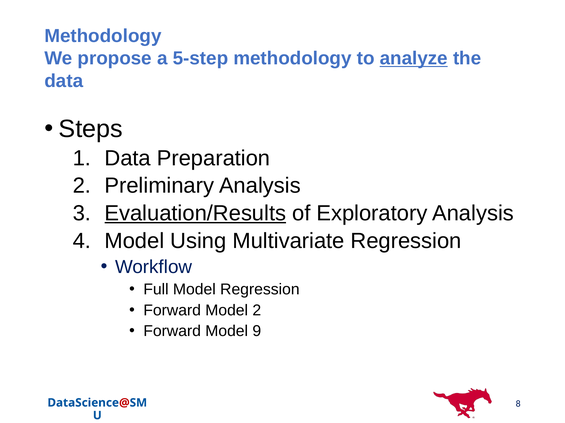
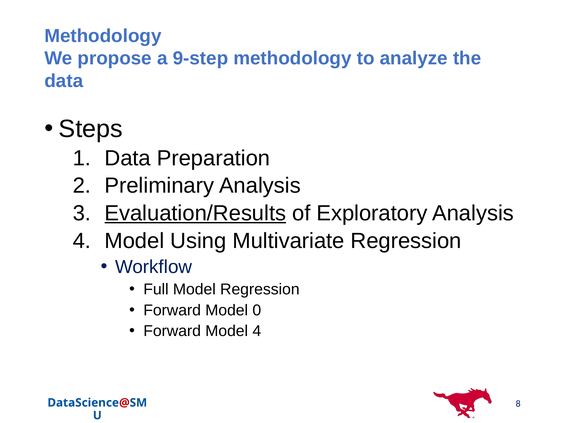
5-step: 5-step -> 9-step (200, 59)
analyze underline: present -> none (414, 59)
Model 2: 2 -> 0 (257, 311)
Model 9: 9 -> 4 (257, 332)
